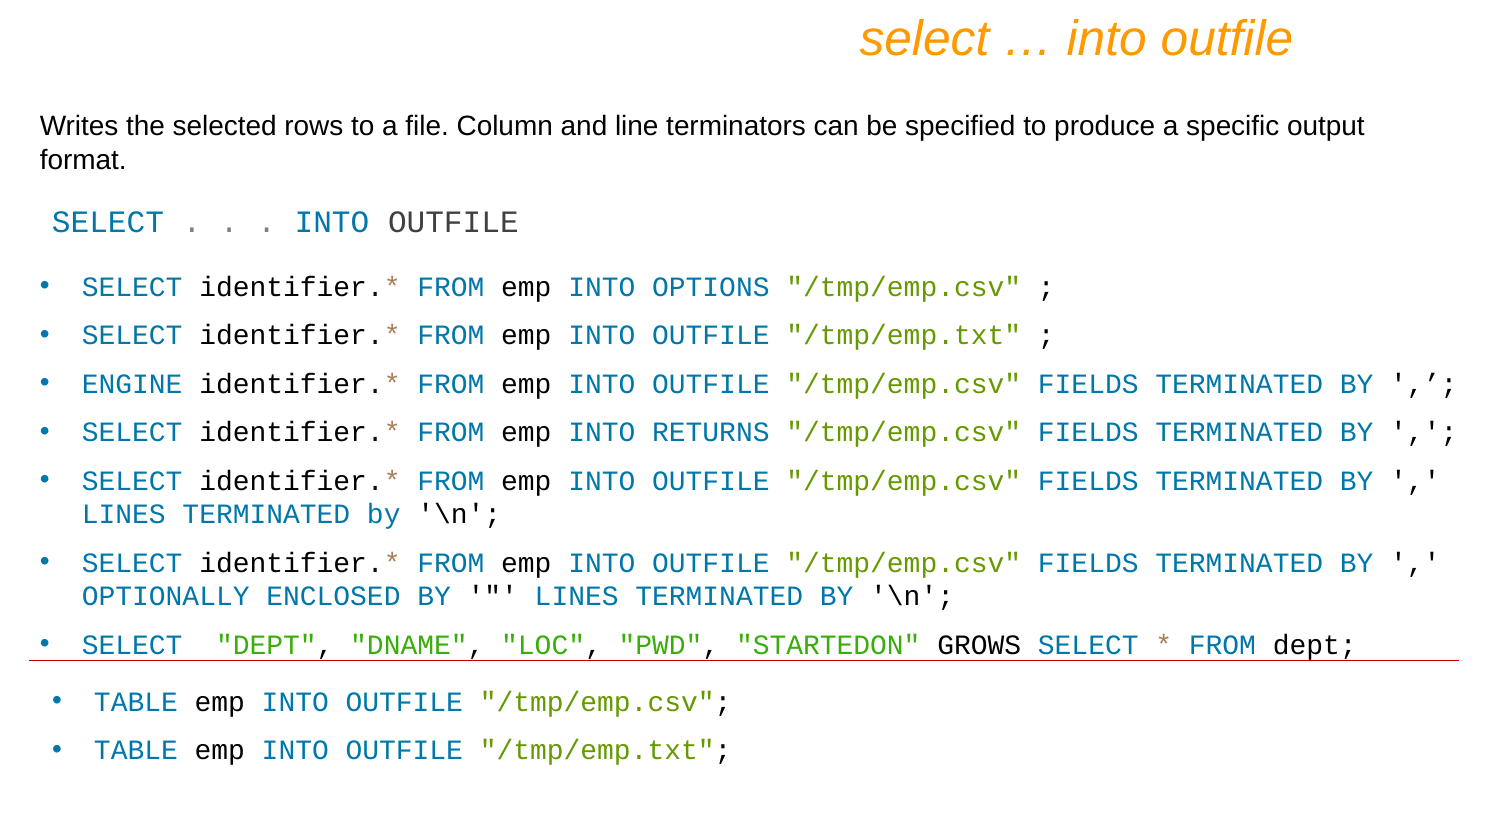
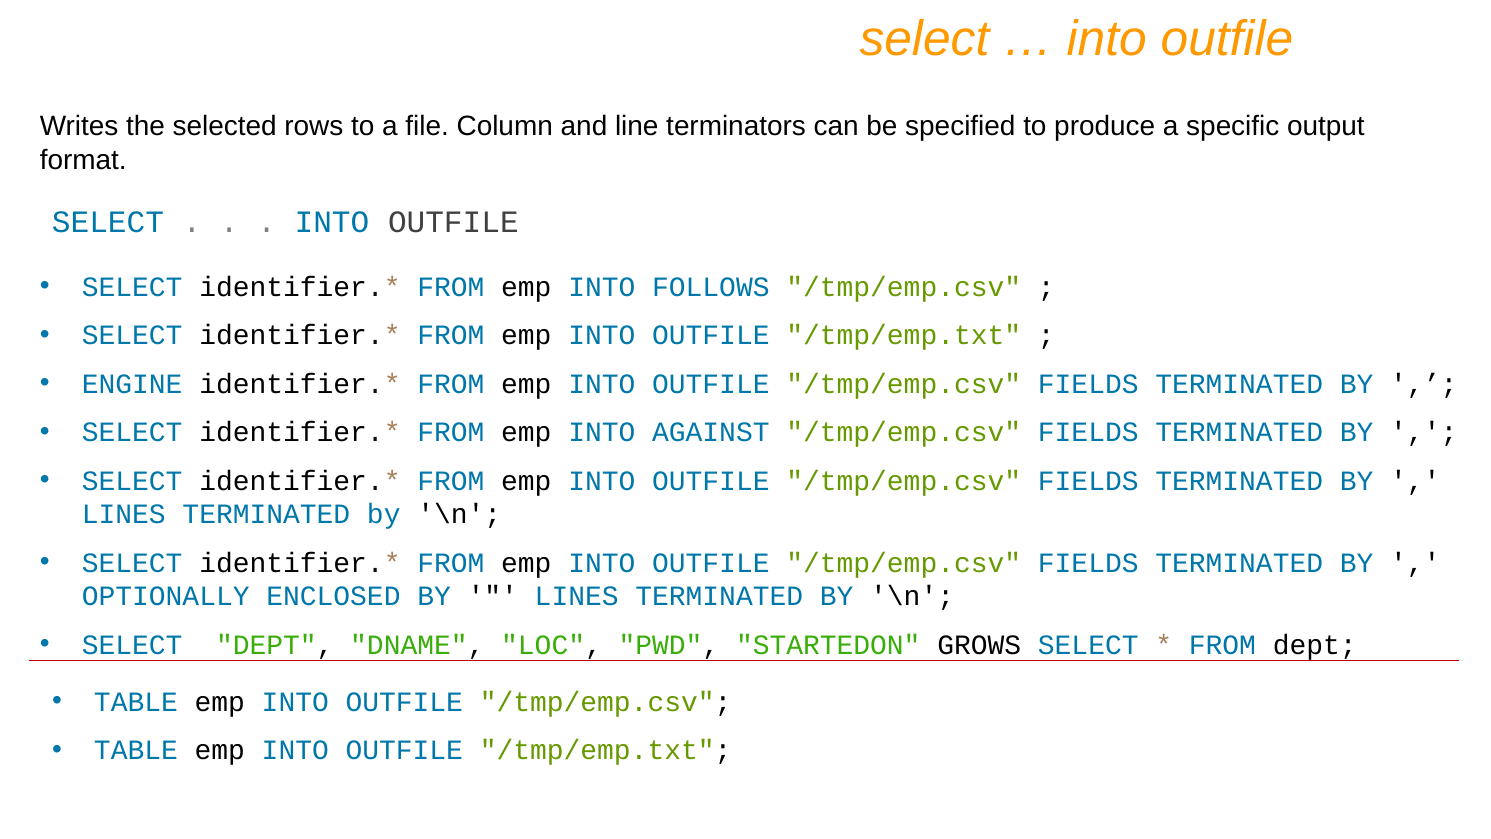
OPTIONS: OPTIONS -> FOLLOWS (711, 287)
RETURNS: RETURNS -> AGAINST (711, 432)
